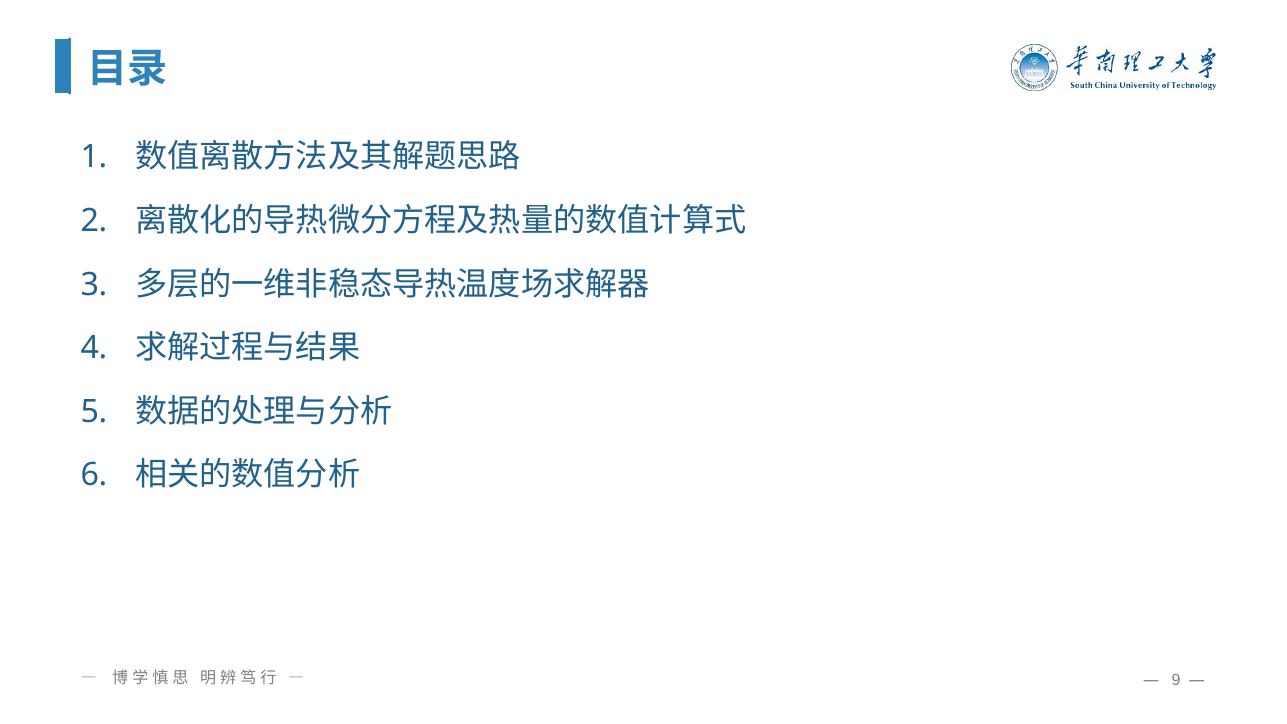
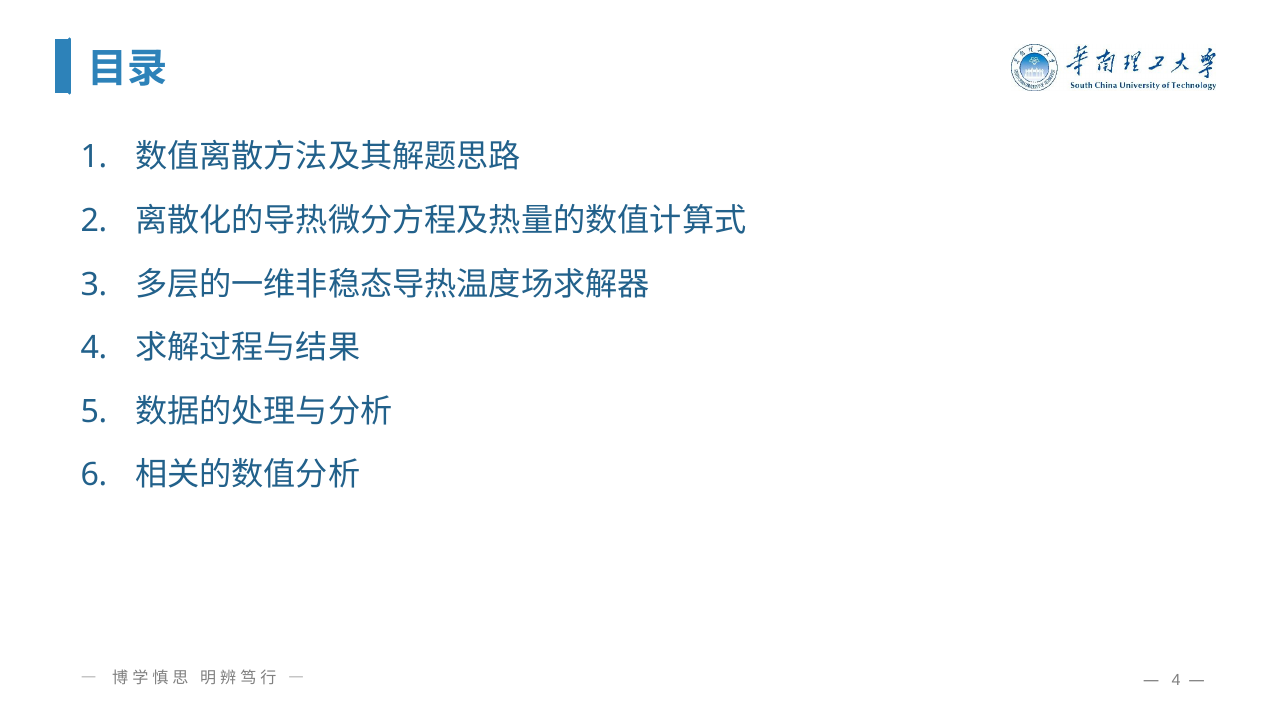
9: 9 -> 4 (1176, 680)
